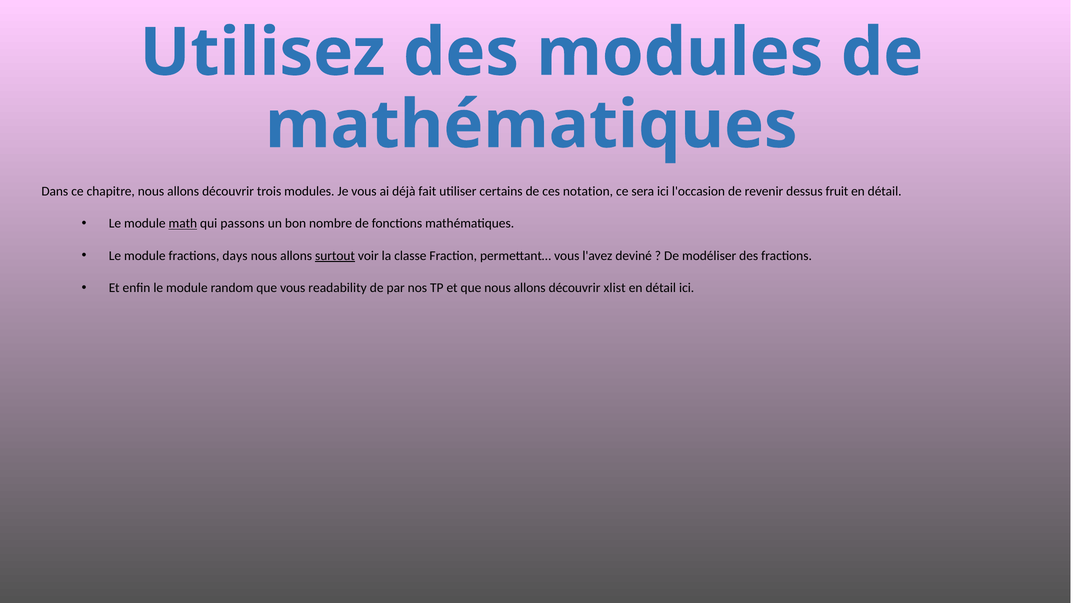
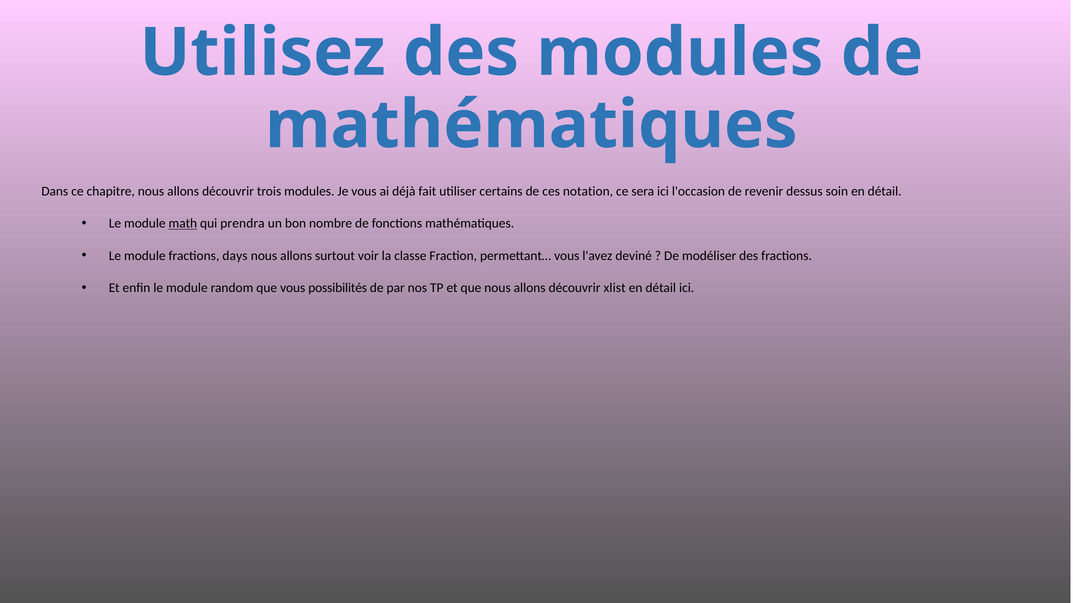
fruit: fruit -> soin (837, 192)
passons: passons -> prendra (242, 224)
surtout underline: present -> none (335, 256)
readability: readability -> possibilités (338, 288)
